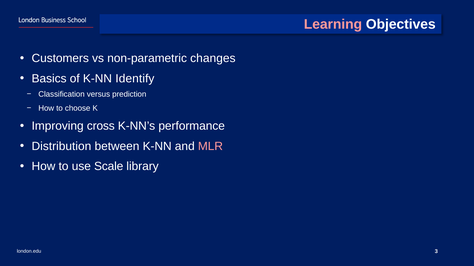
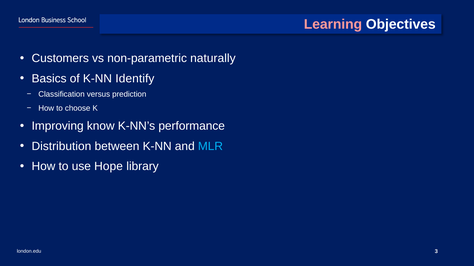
changes: changes -> naturally (213, 59)
cross: cross -> know (101, 126)
MLR colour: pink -> light blue (210, 147)
Scale: Scale -> Hope (109, 167)
